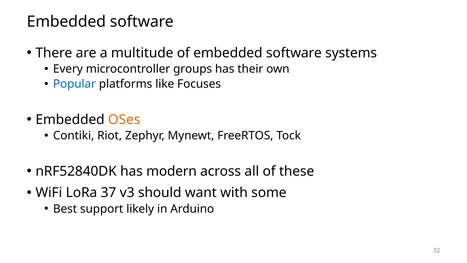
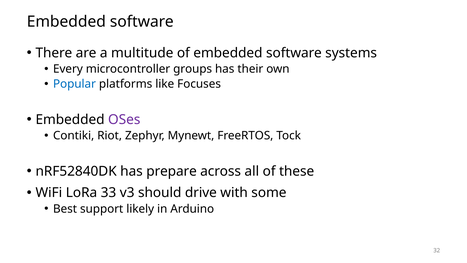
OSes colour: orange -> purple (124, 119)
modern: modern -> prepare (172, 171)
37: 37 -> 33 (108, 193)
want: want -> drive (201, 193)
